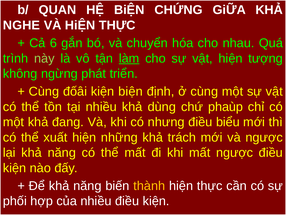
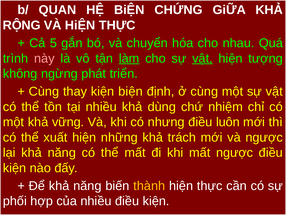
NGHE: NGHE -> RỘNG (22, 25)
6: 6 -> 5 (53, 43)
này colour: light green -> pink (44, 58)
vật underline: none -> present (202, 58)
đốâi: đốâi -> thay (75, 91)
phaùp: phaùp -> nhiệm (226, 107)
đang: đang -> vững (68, 122)
biểu: biểu -> luôn (228, 122)
